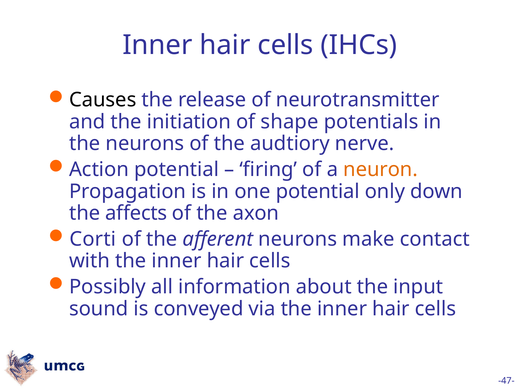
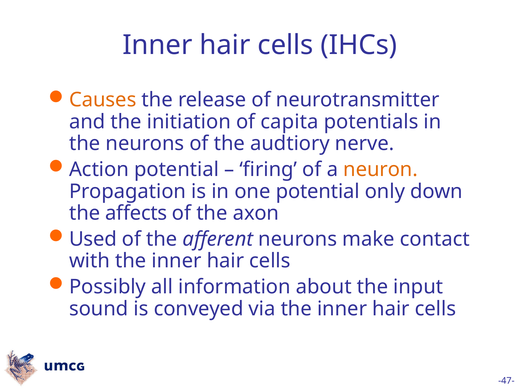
Causes colour: black -> orange (103, 100)
shape: shape -> capita (290, 122)
Corti: Corti -> Used (93, 239)
